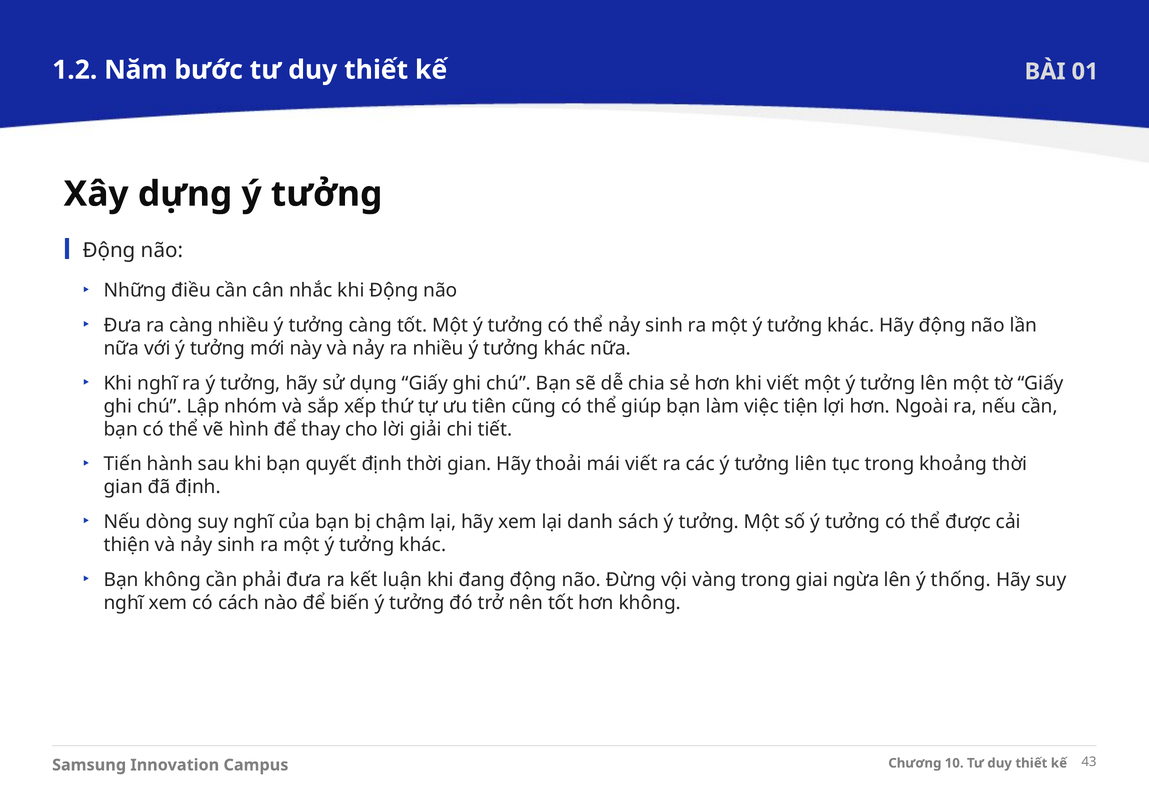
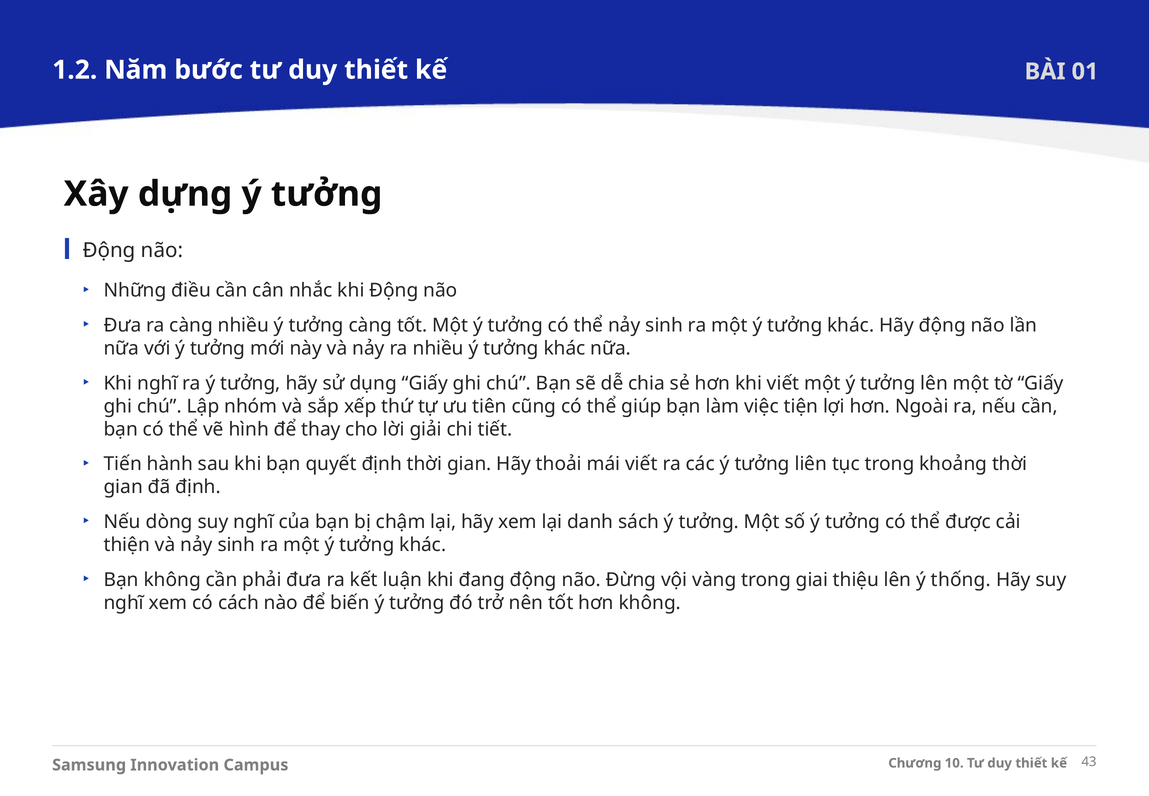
ngừa: ngừa -> thiệu (856, 580)
